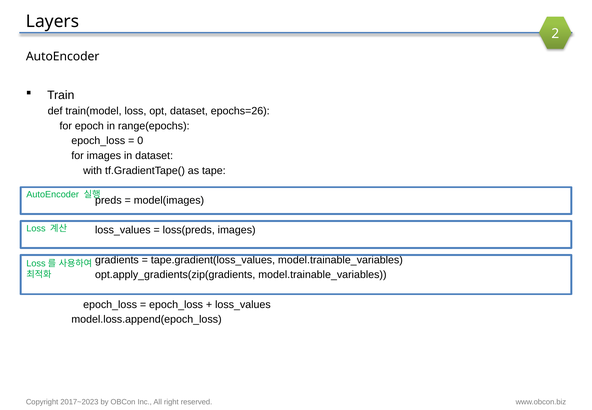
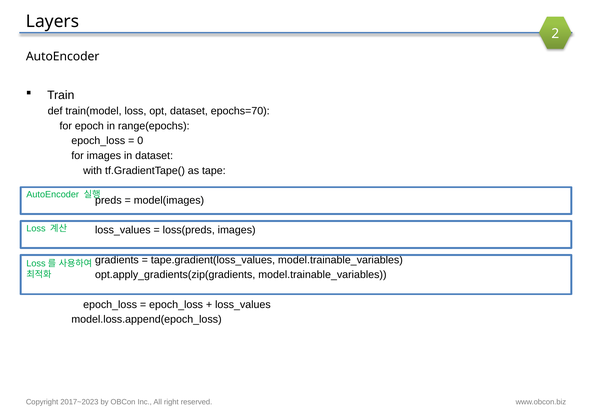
epochs=26: epochs=26 -> epochs=70 (240, 111)
